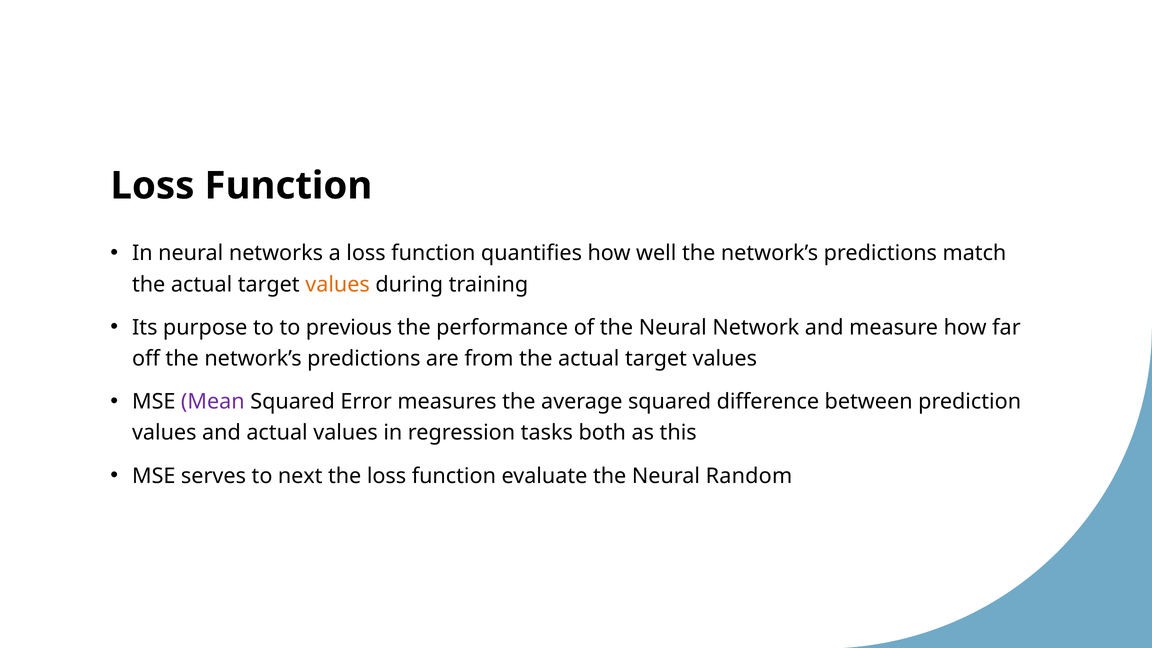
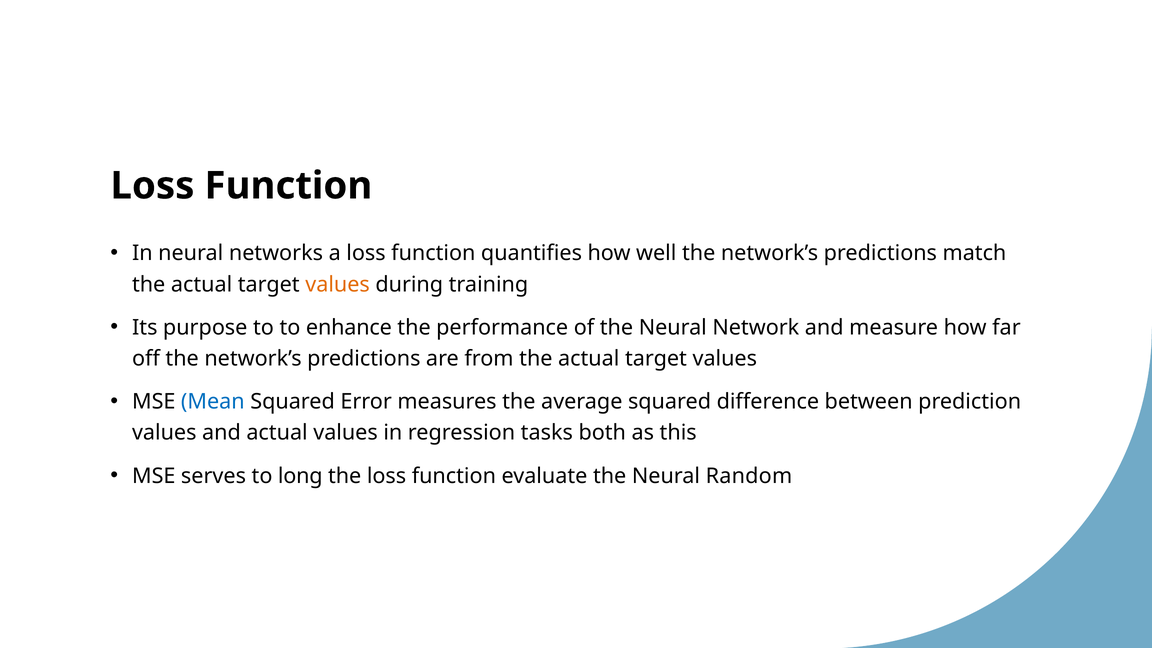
previous: previous -> enhance (349, 328)
Mean colour: purple -> blue (213, 402)
next: next -> long (300, 476)
